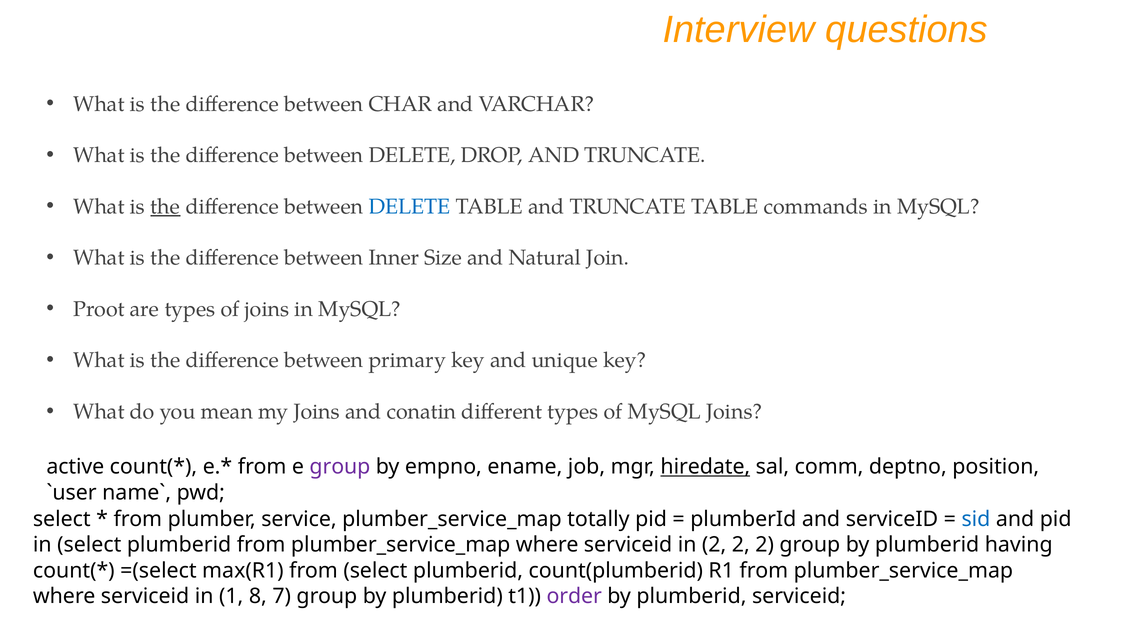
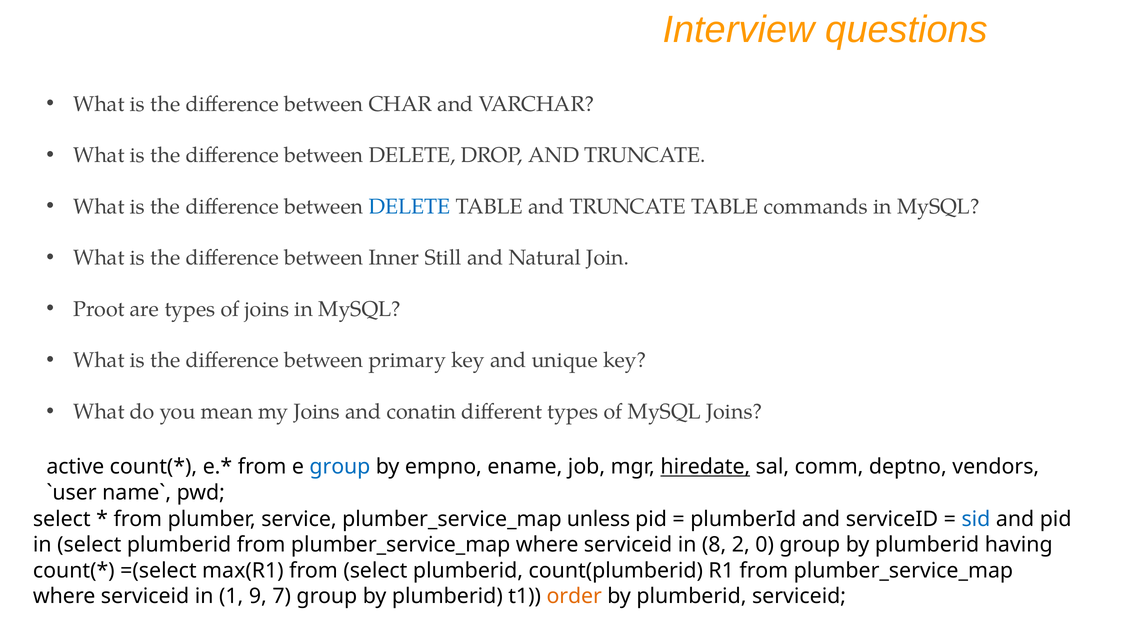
the underline: present -> none (165, 206)
Size: Size -> Still (443, 258)
group colour: purple -> blue (340, 467)
position: position -> vendors (996, 467)
totally: totally -> unless (599, 519)
in 2: 2 -> 8 (714, 545)
2: 2 -> 0 (765, 545)
8: 8 -> 9 (258, 596)
order colour: purple -> orange (574, 596)
